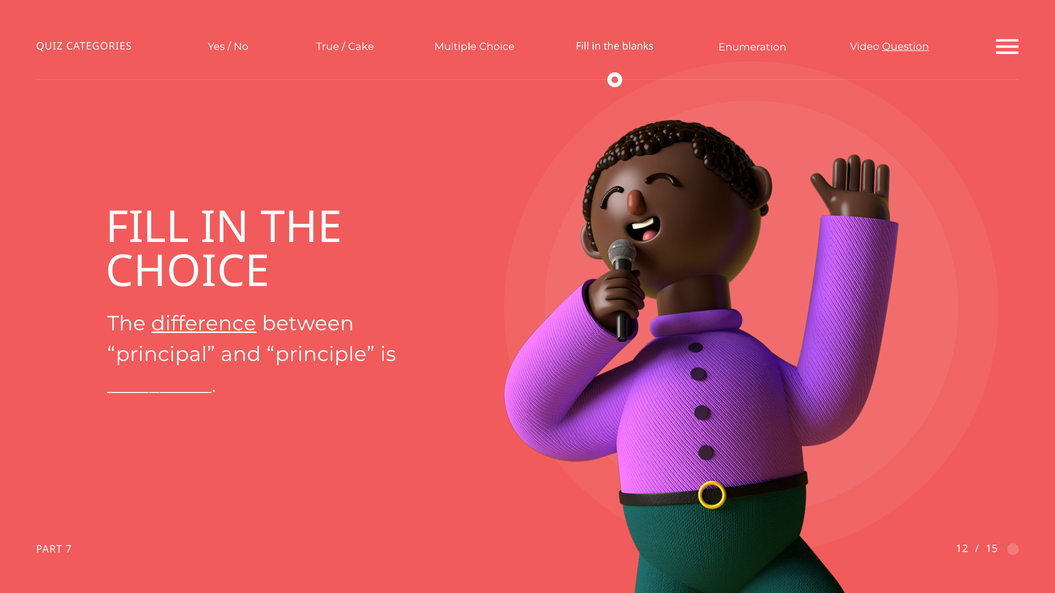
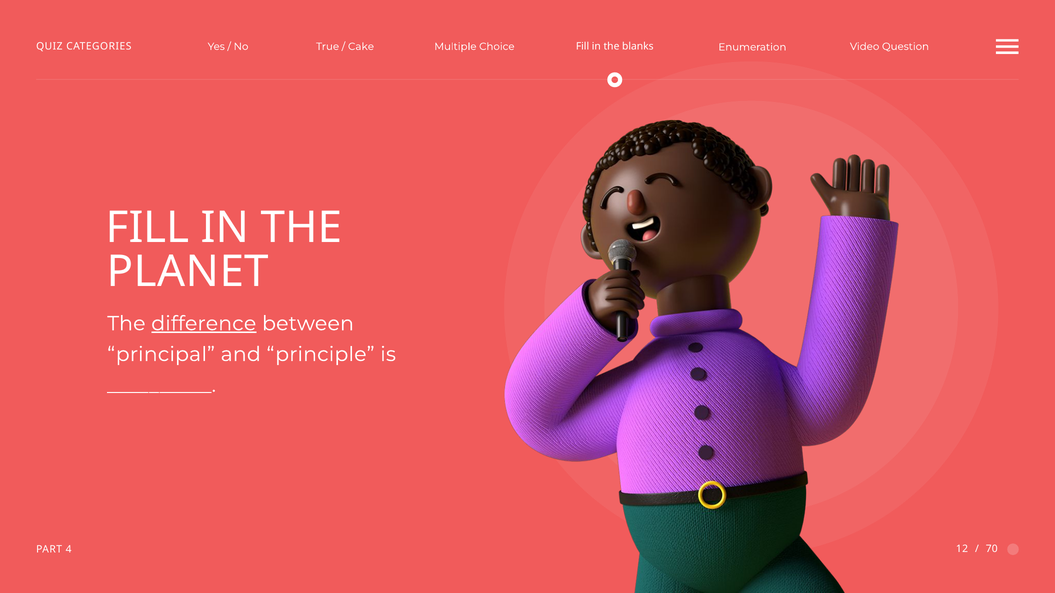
Question underline: present -> none (906, 47)
CHOICE: CHOICE -> PLANET (188, 272)
15: 15 -> 70 (992, 549)
7: 7 -> 4 (69, 550)
